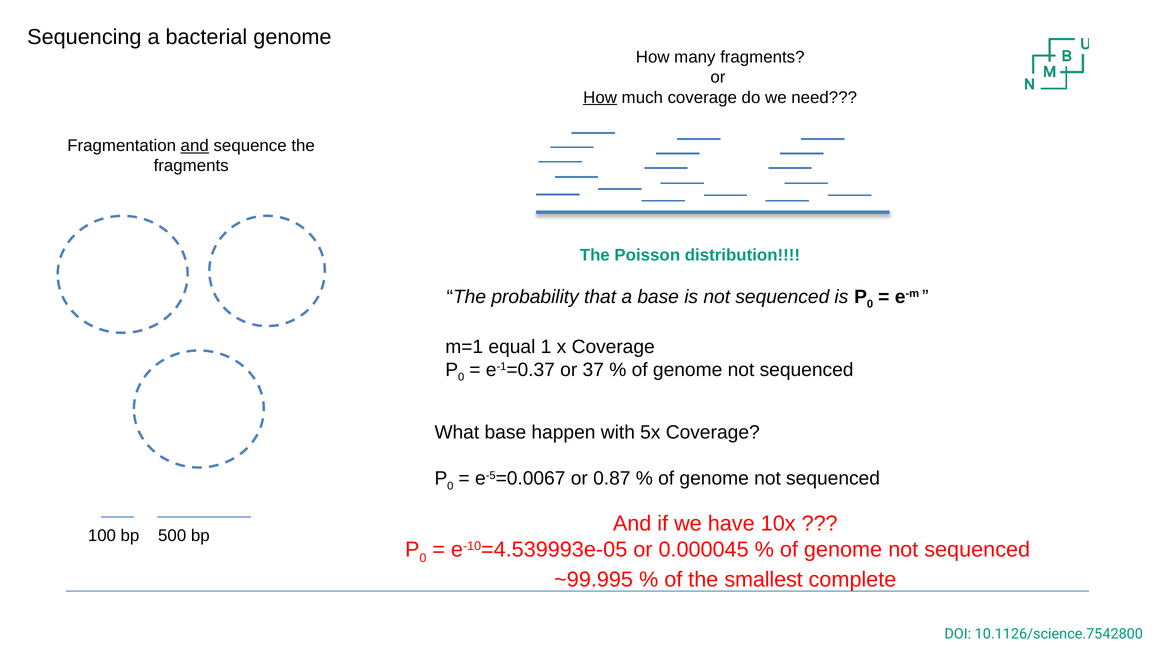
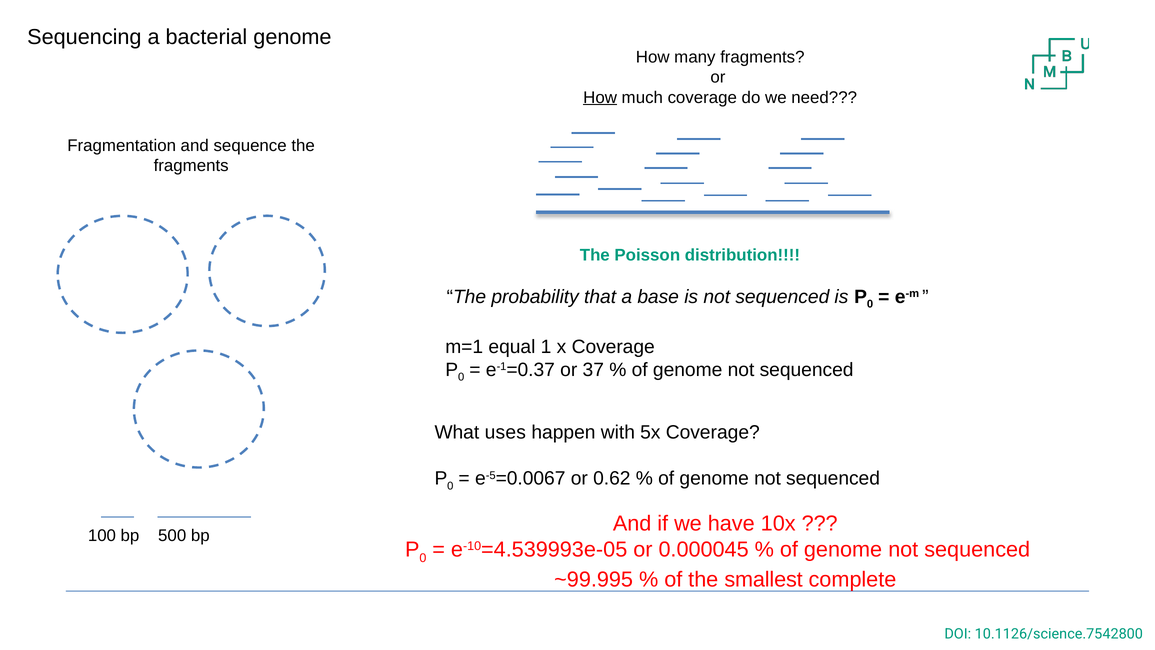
and underline: present -> none (195, 145)
What base: base -> uses (505, 432)
0.87: 0.87 -> 0.62 (612, 478)
